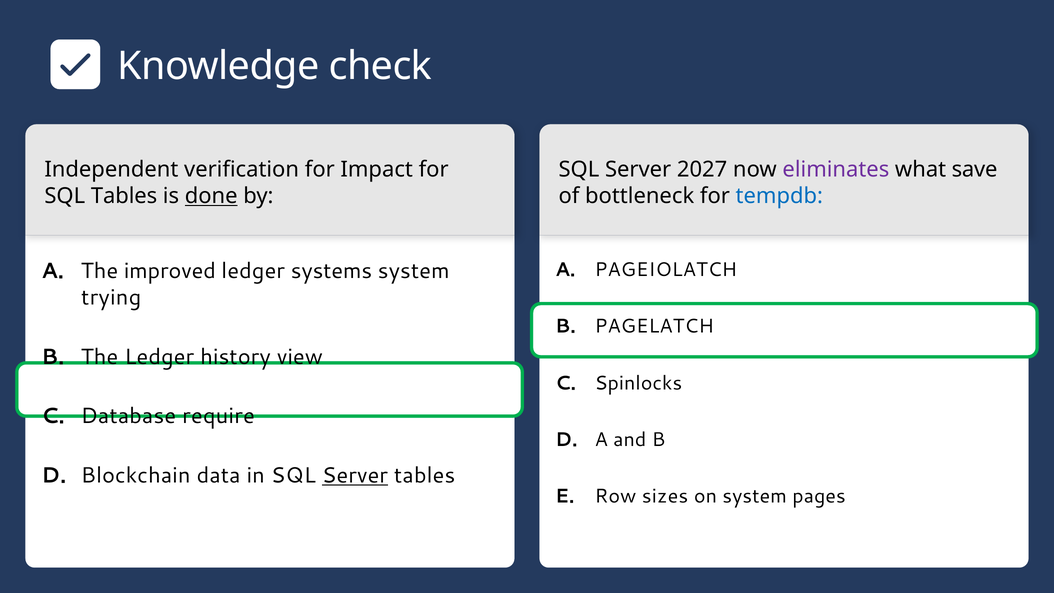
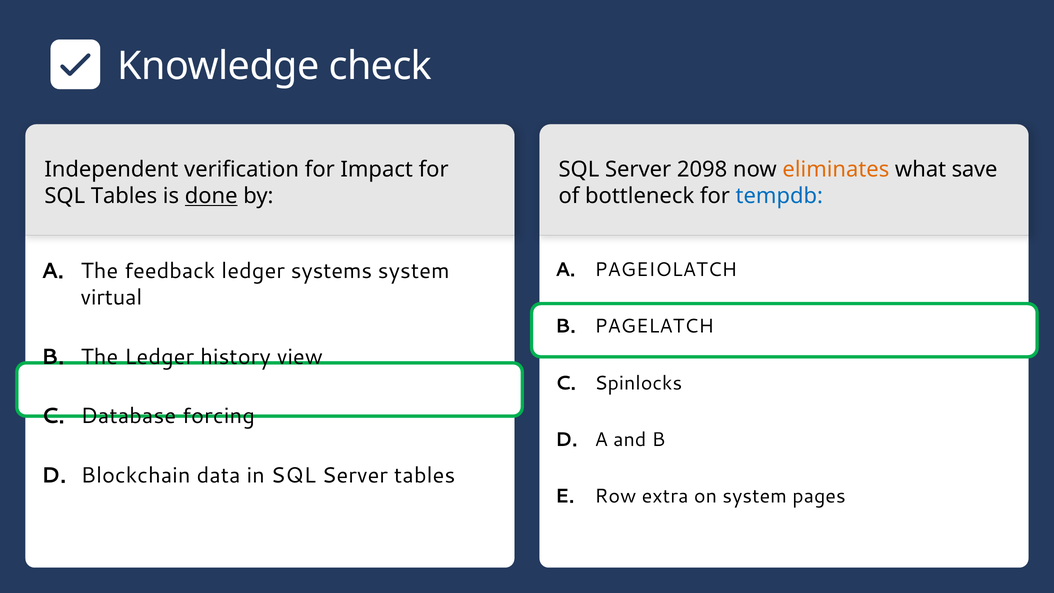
2027: 2027 -> 2098 (702, 170)
eliminates colour: purple -> orange (836, 170)
improved: improved -> feedback (170, 271)
trying: trying -> virtual (111, 297)
require: require -> forcing (219, 416)
Server underline: present -> none (355, 475)
sizes: sizes -> extra (665, 496)
